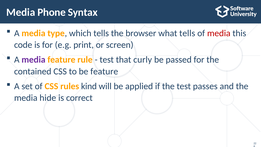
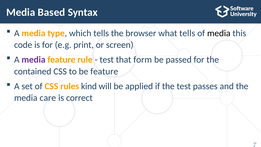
Phone: Phone -> Based (51, 12)
media colour: red -> black (219, 33)
curly: curly -> form (143, 60)
hide: hide -> care (48, 98)
